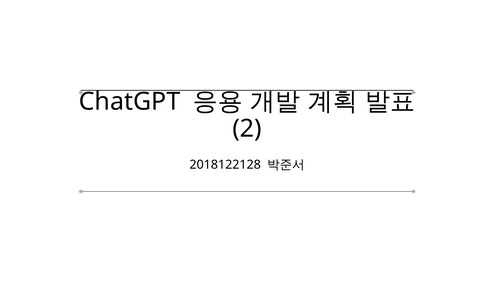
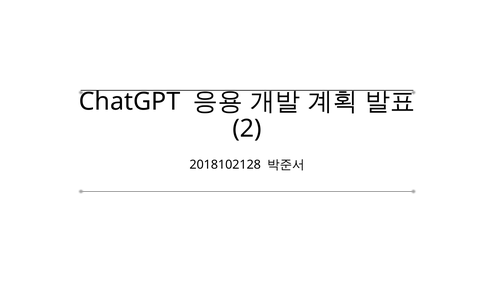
2018122128: 2018122128 -> 2018102128 (225, 165)
